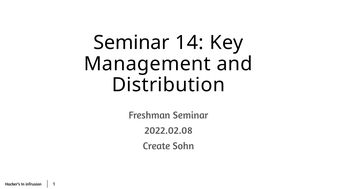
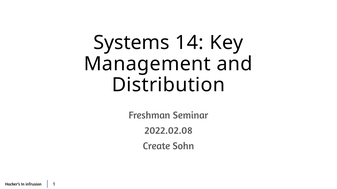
Seminar: Seminar -> Systems (131, 43)
